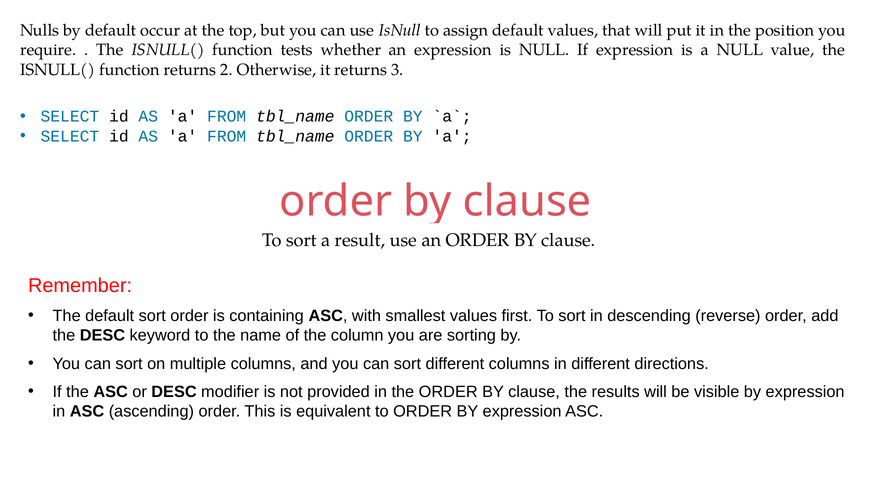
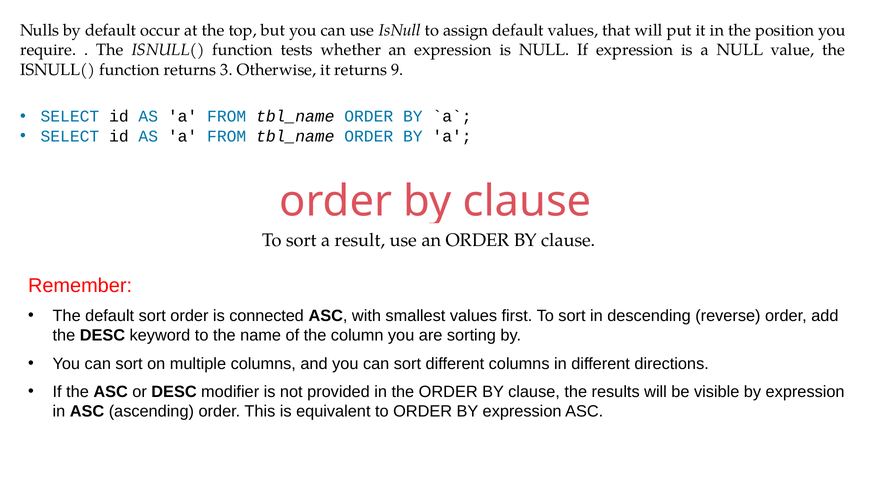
2: 2 -> 3 (227, 70)
3: 3 -> 9 (397, 70)
containing: containing -> connected (267, 316)
